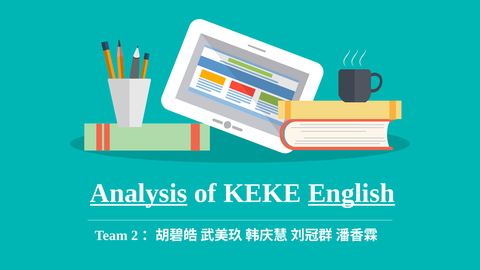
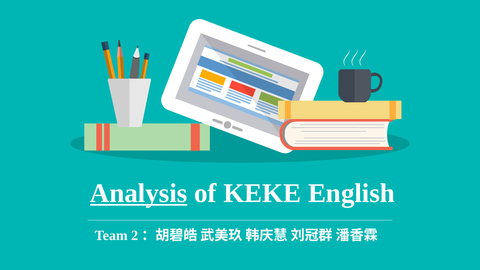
English underline: present -> none (351, 193)
